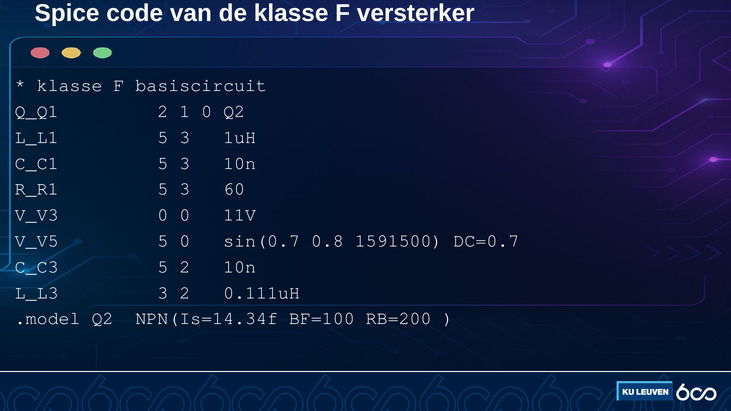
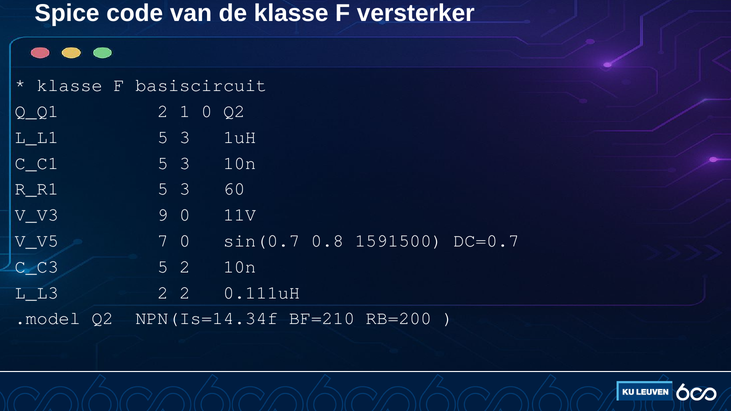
V_V3 0: 0 -> 9 (163, 215)
V_V5 5: 5 -> 7 (163, 241)
L_L3 3: 3 -> 2 (163, 293)
BF=100: BF=100 -> BF=210 (322, 319)
